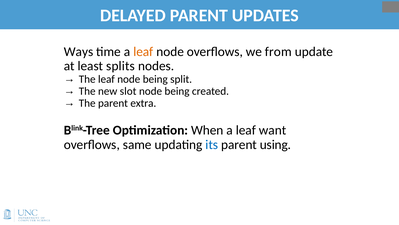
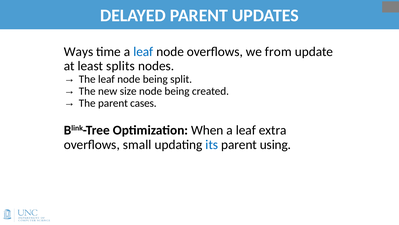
leaf colour: orange -> blue (143, 52)
slot: slot -> size (128, 91)
extra: extra -> cases (143, 103)
want: want -> extra (273, 130)
same: same -> small (137, 144)
